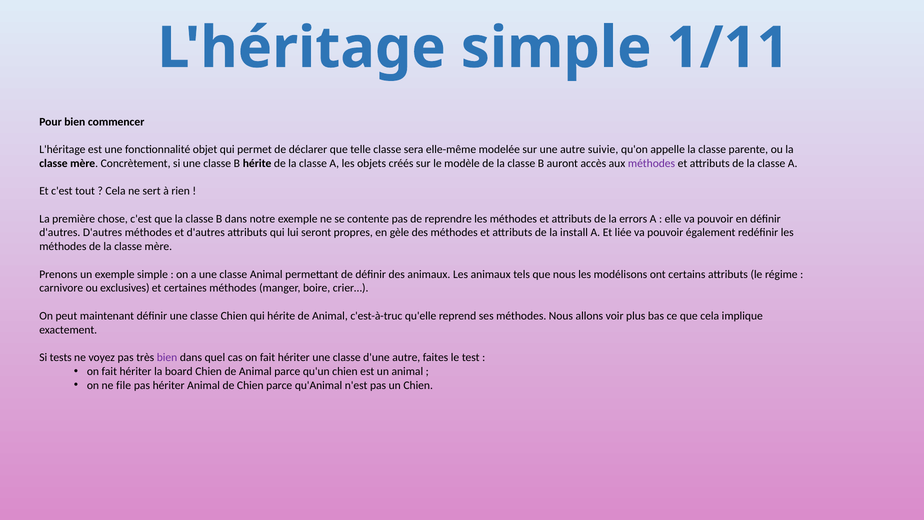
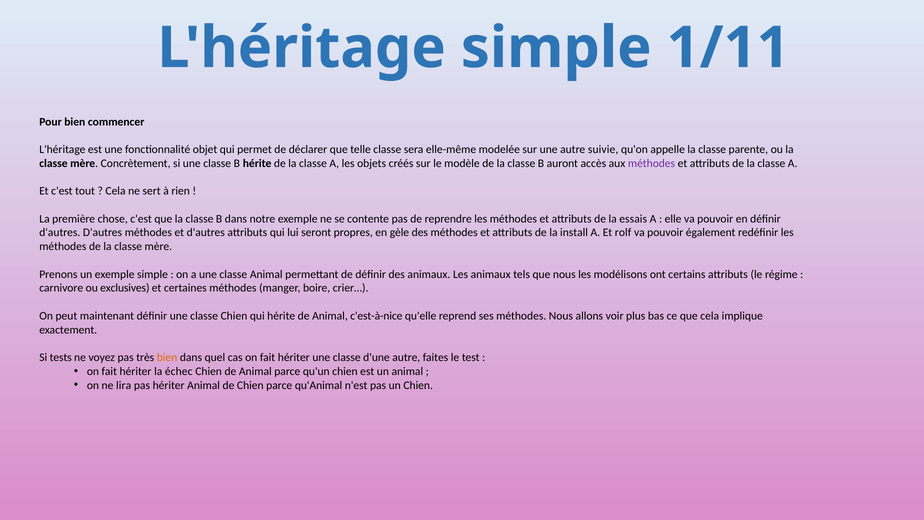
errors: errors -> essais (633, 219)
liée: liée -> rolf (623, 233)
c'est-à-truc: c'est-à-truc -> c'est-à-nice (376, 316)
bien colour: purple -> orange (167, 357)
board: board -> échec (179, 371)
file: file -> lira (124, 385)
